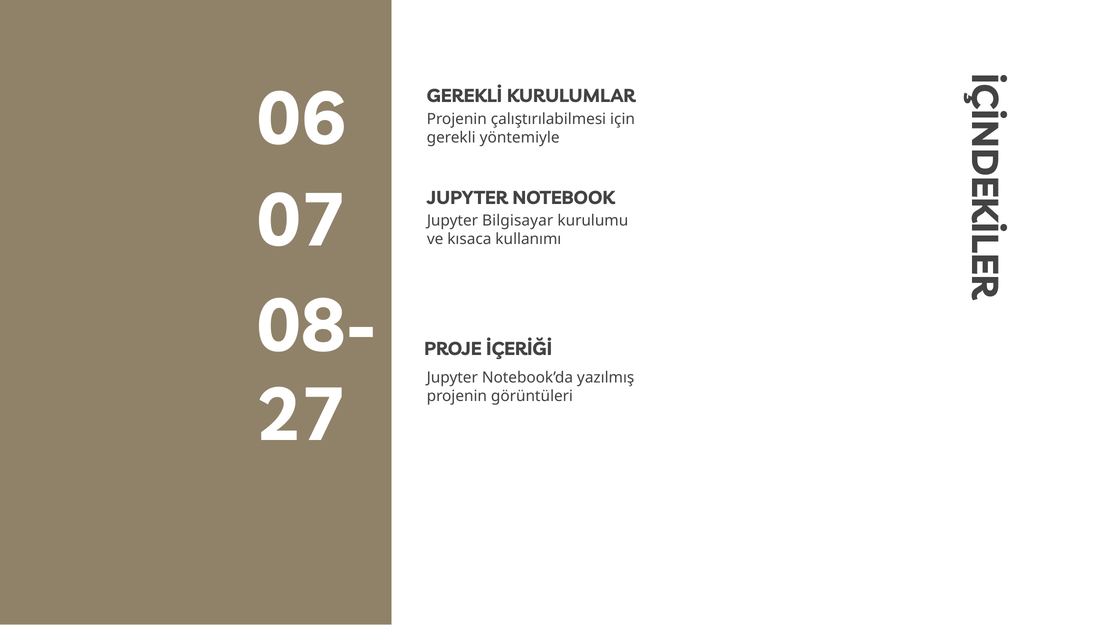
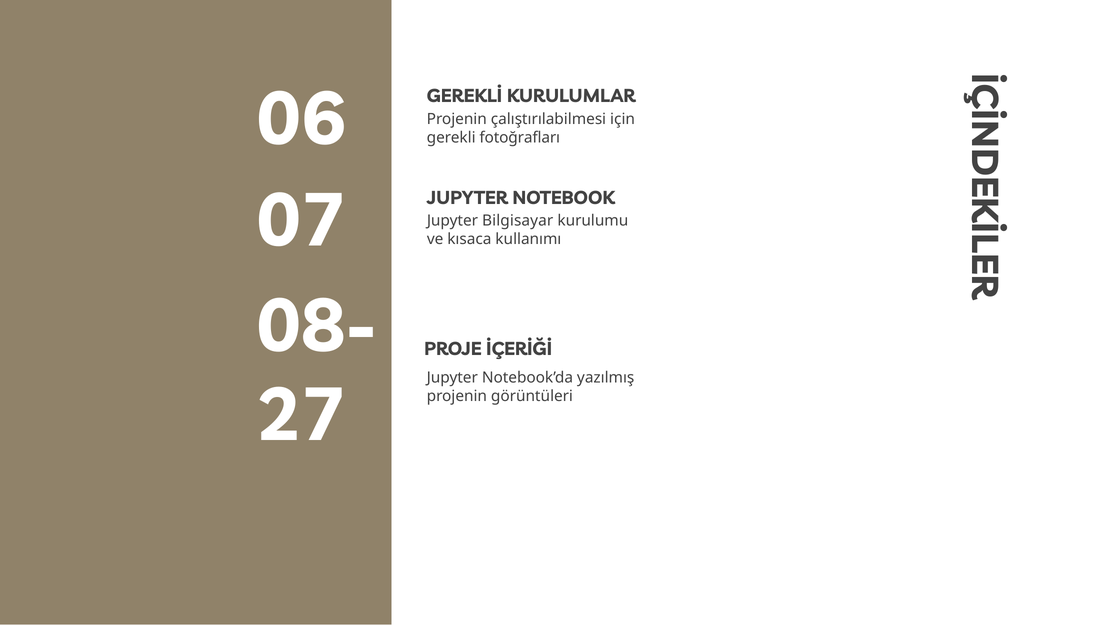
yöntemiyle: yöntemiyle -> fotoğrafları (520, 137)
